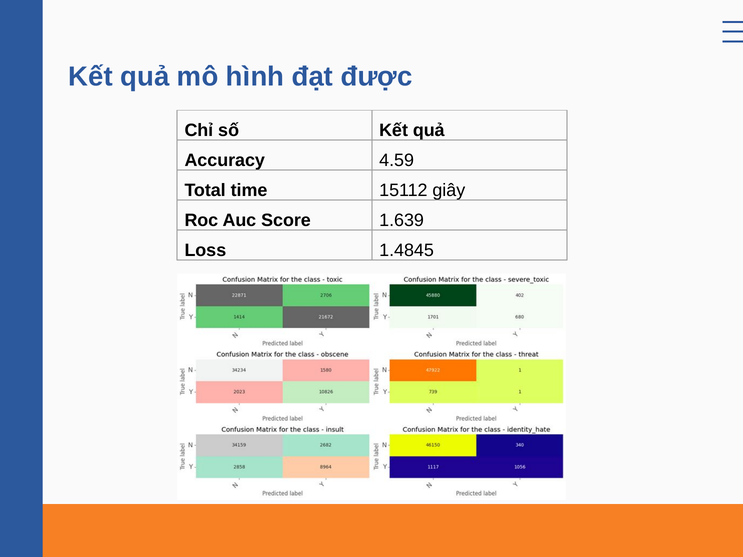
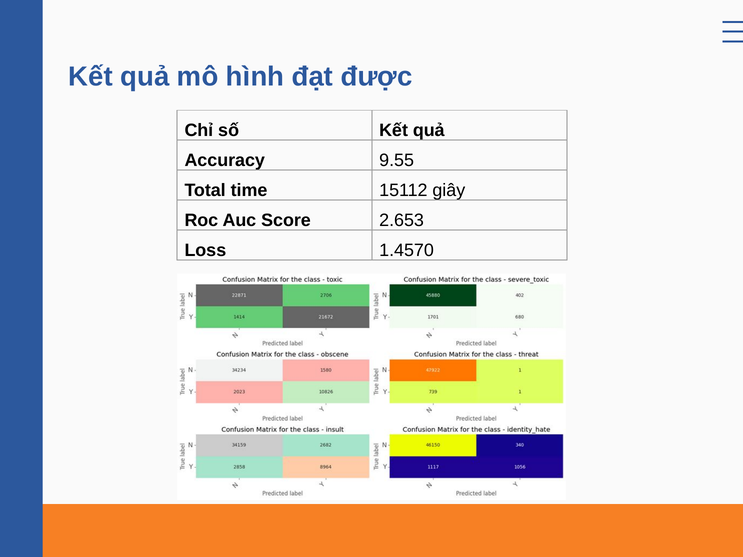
4.59: 4.59 -> 9.55 (397, 161)
1.639: 1.639 -> 2.653 (402, 221)
1.4845: 1.4845 -> 1.4570 (407, 250)
